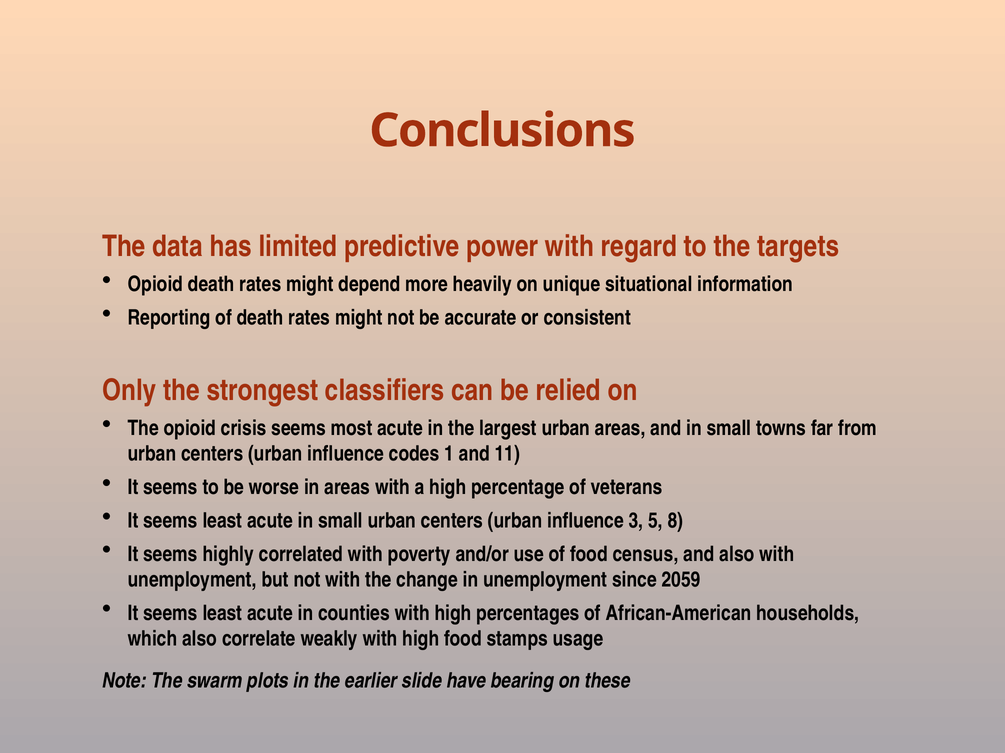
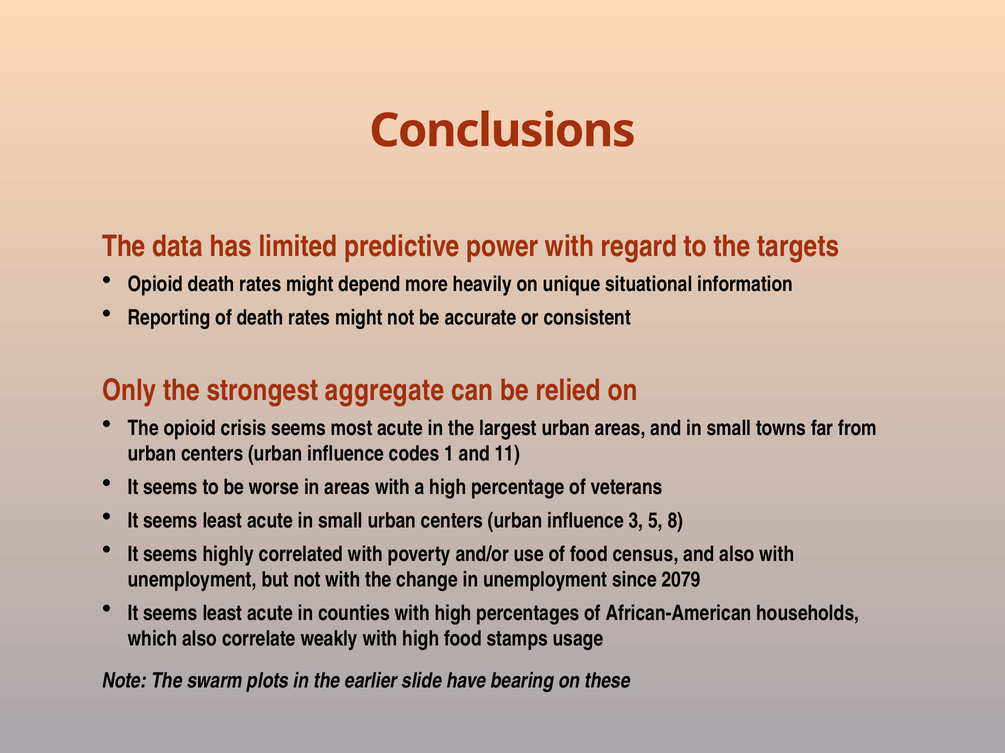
classifiers: classifiers -> aggregate (385, 391)
2059: 2059 -> 2079 (681, 580)
